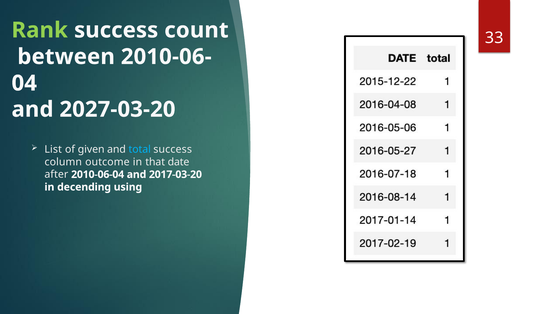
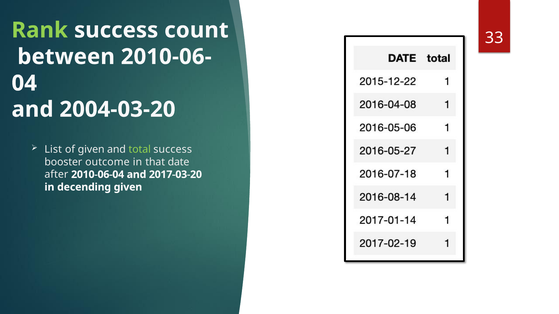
2027-03-20: 2027-03-20 -> 2004-03-20 (117, 110)
total colour: light blue -> light green (140, 150)
column: column -> booster (63, 162)
decending using: using -> given (128, 187)
